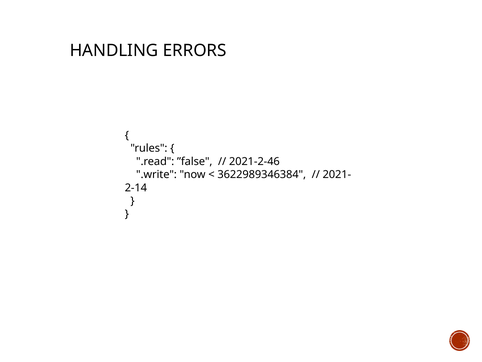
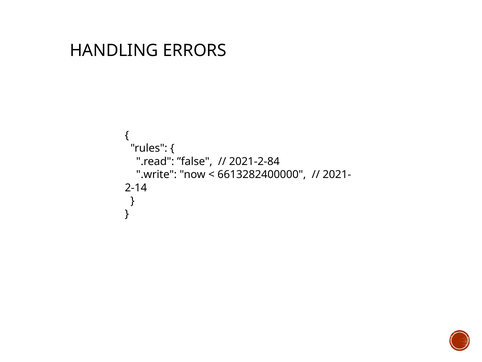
2021-2-46: 2021-2-46 -> 2021-2-84 (254, 161)
3622989346384: 3622989346384 -> 6613282400000 (262, 174)
